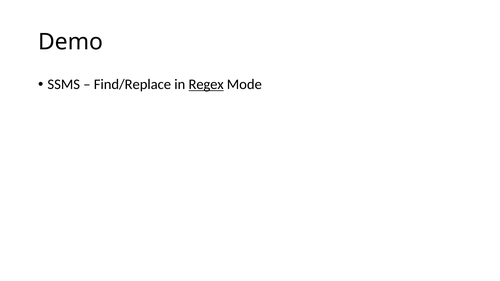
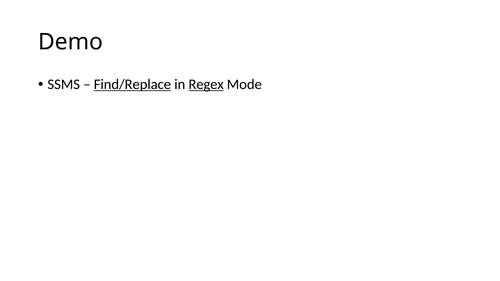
Find/Replace underline: none -> present (132, 85)
